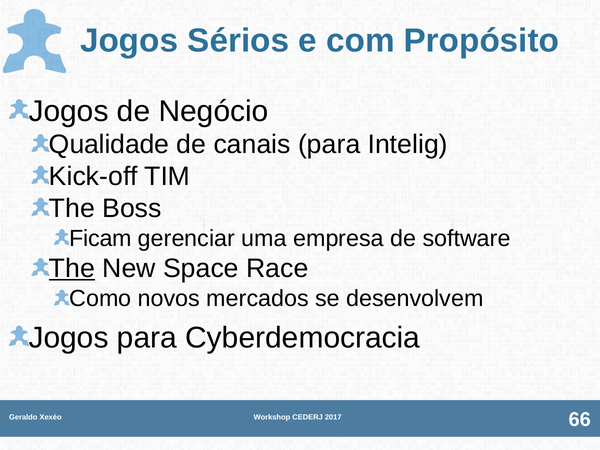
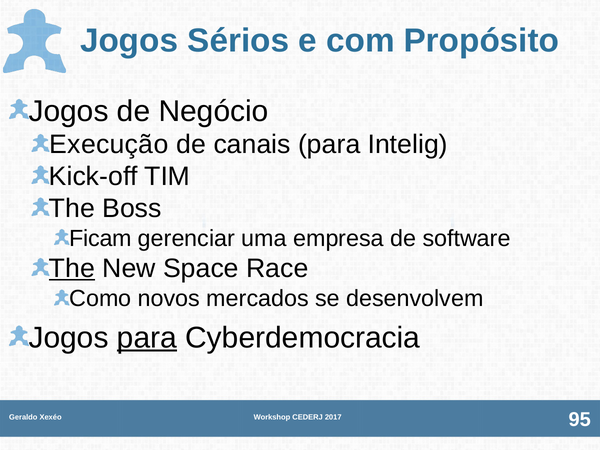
Qualidade: Qualidade -> Execução (109, 144)
para underline: none -> present (147, 338)
66: 66 -> 95 (580, 419)
